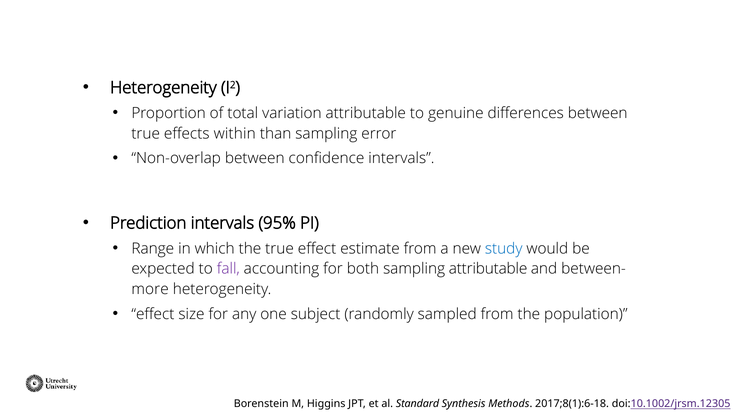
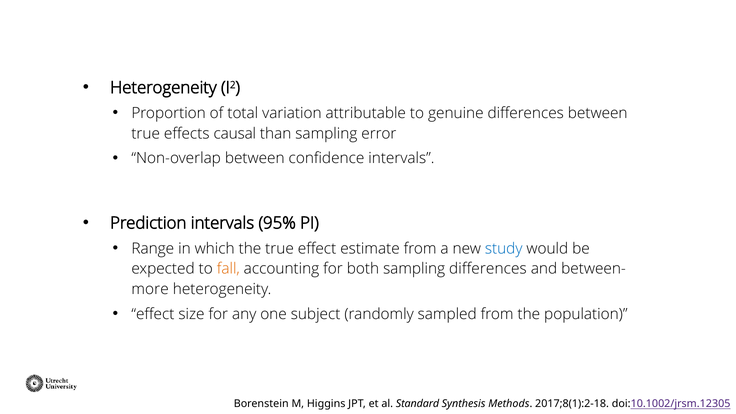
within: within -> causal (235, 133)
fall colour: purple -> orange (228, 269)
sampling attributable: attributable -> differences (488, 269)
2017;8(1):6-18: 2017;8(1):6-18 -> 2017;8(1):2-18 (572, 404)
